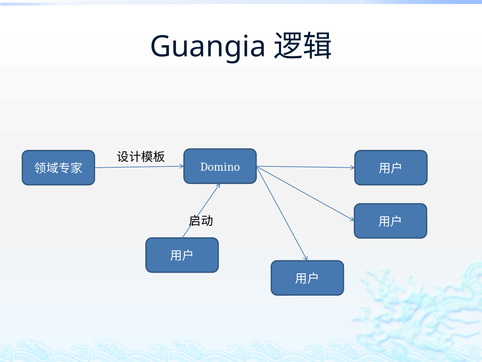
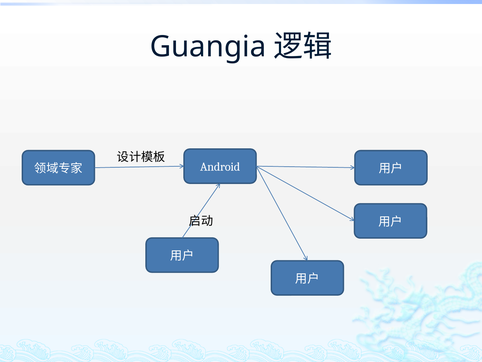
Domino: Domino -> Android (220, 167)
